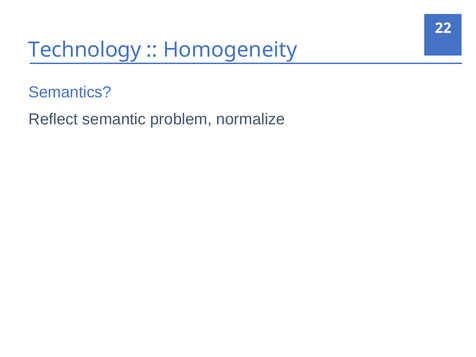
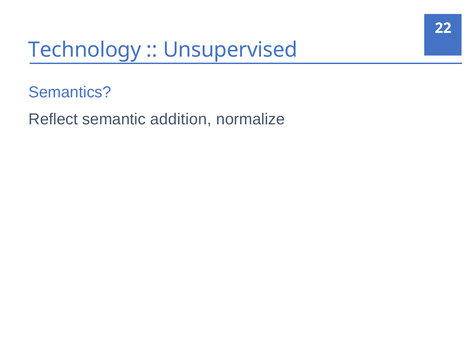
Homogeneity: Homogeneity -> Unsupervised (230, 50)
problem: problem -> addition (181, 119)
